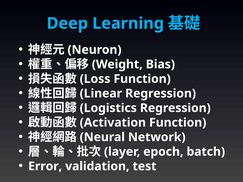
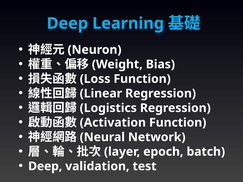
Error: Error -> Deep (45, 166)
